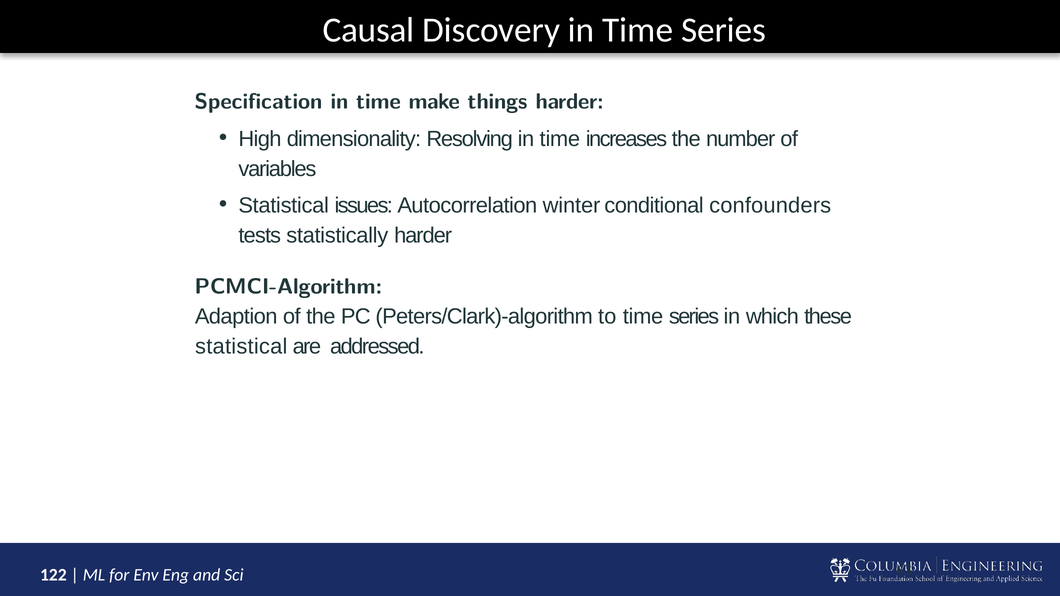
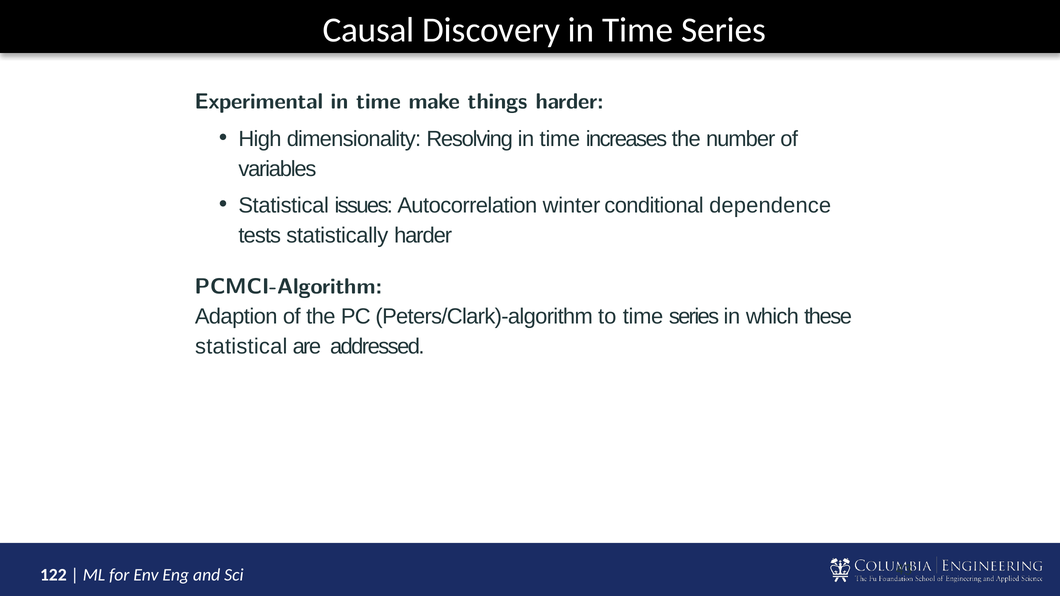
Specification: Specification -> Experimental (259, 101)
confounders: confounders -> dependence (770, 206)
